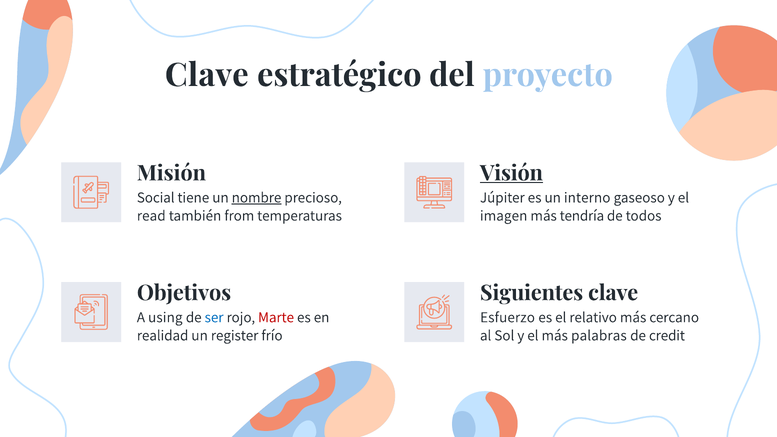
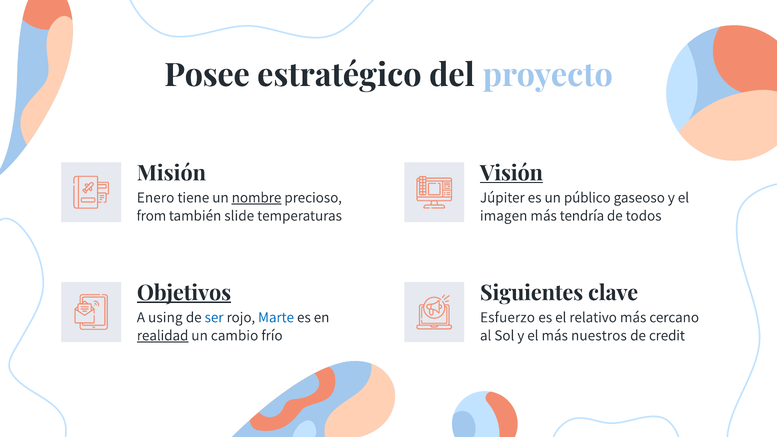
Clave: Clave -> Posee (207, 75)
Social: Social -> Enero (156, 197)
interno: interno -> público (587, 197)
read: read -> from (151, 216)
from: from -> slide (239, 216)
Objetivos underline: none -> present (184, 293)
Marte colour: red -> blue (276, 317)
realidad underline: none -> present (163, 335)
register: register -> cambio (235, 335)
palabras: palabras -> nuestros (599, 335)
